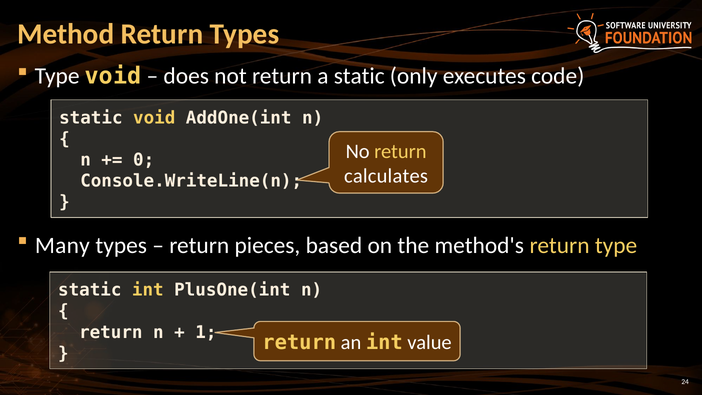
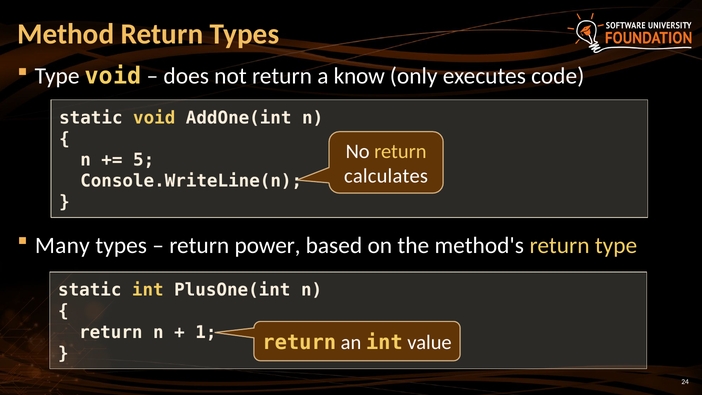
a static: static -> know (359, 76)
0: 0 -> 5 (144, 160)
pieces: pieces -> power (268, 245)
